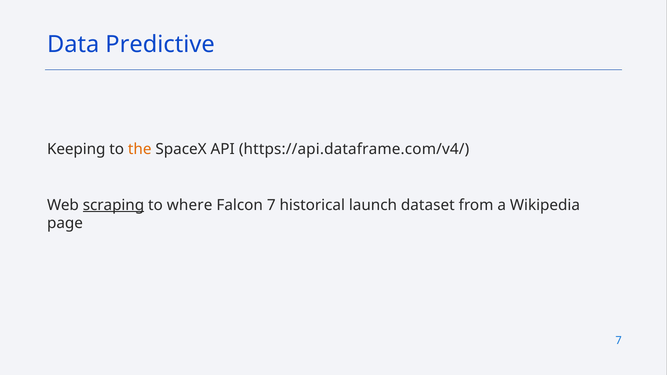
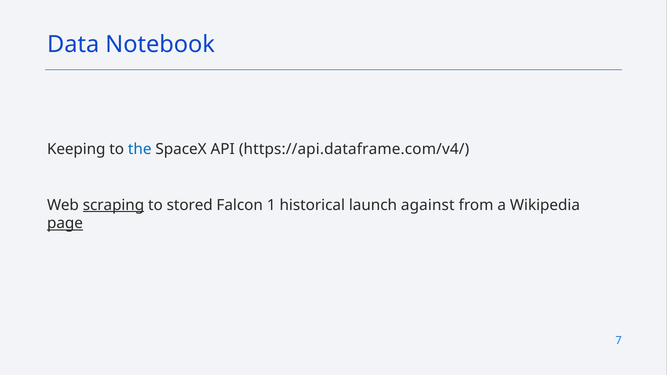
Predictive: Predictive -> Notebook (160, 45)
the colour: orange -> blue (140, 149)
where: where -> stored (190, 205)
Falcon 7: 7 -> 1 (271, 205)
dataset: dataset -> against (428, 205)
page underline: none -> present (65, 224)
